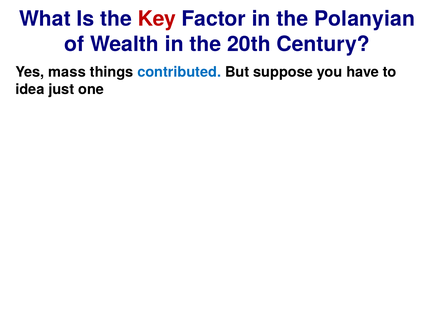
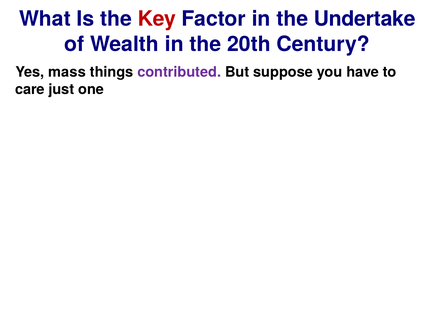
Polanyian: Polanyian -> Undertake (365, 19)
contributed colour: blue -> purple (179, 72)
idea: idea -> care (30, 90)
